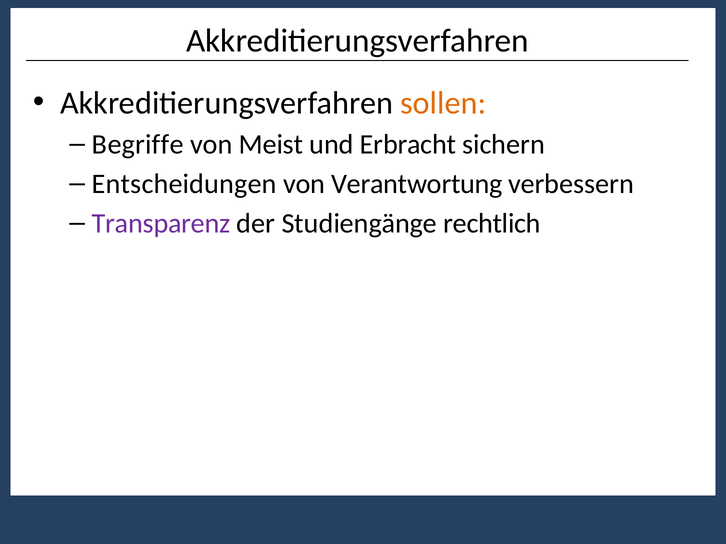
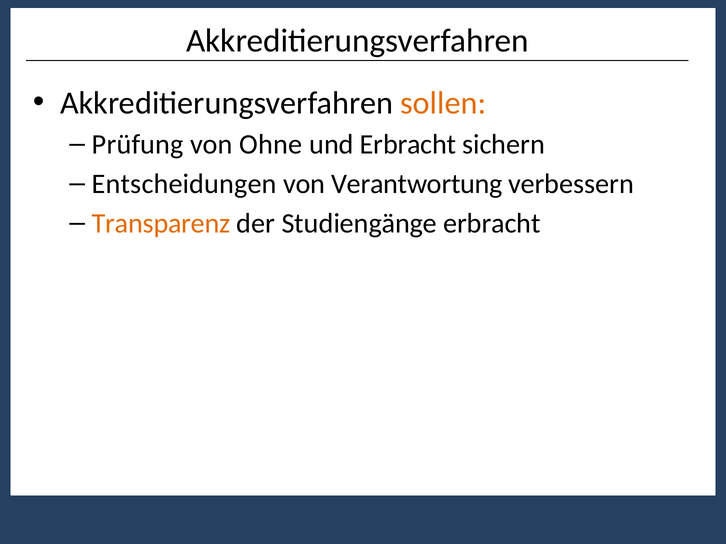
Begriffe: Begriffe -> Prüfung (138, 145)
Meist: Meist -> Ohne (271, 145)
Transparenz colour: purple -> orange (161, 224)
Studiengänge rechtlich: rechtlich -> erbracht (492, 224)
